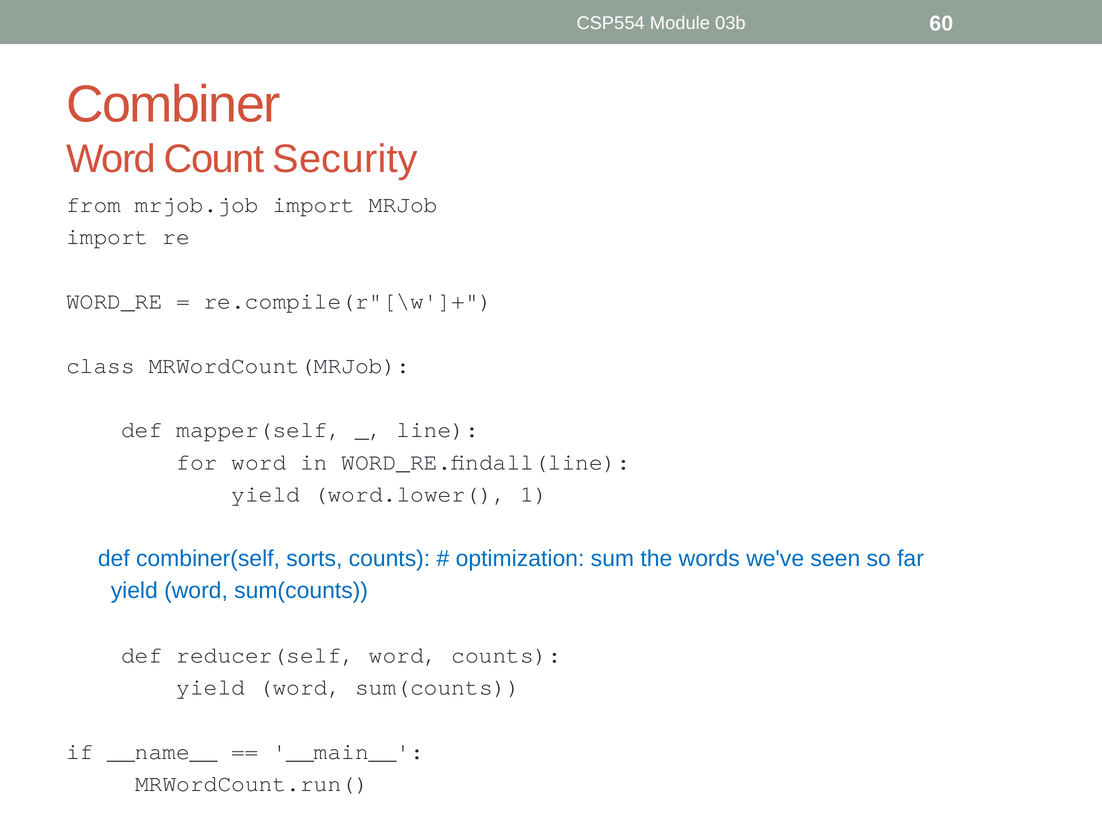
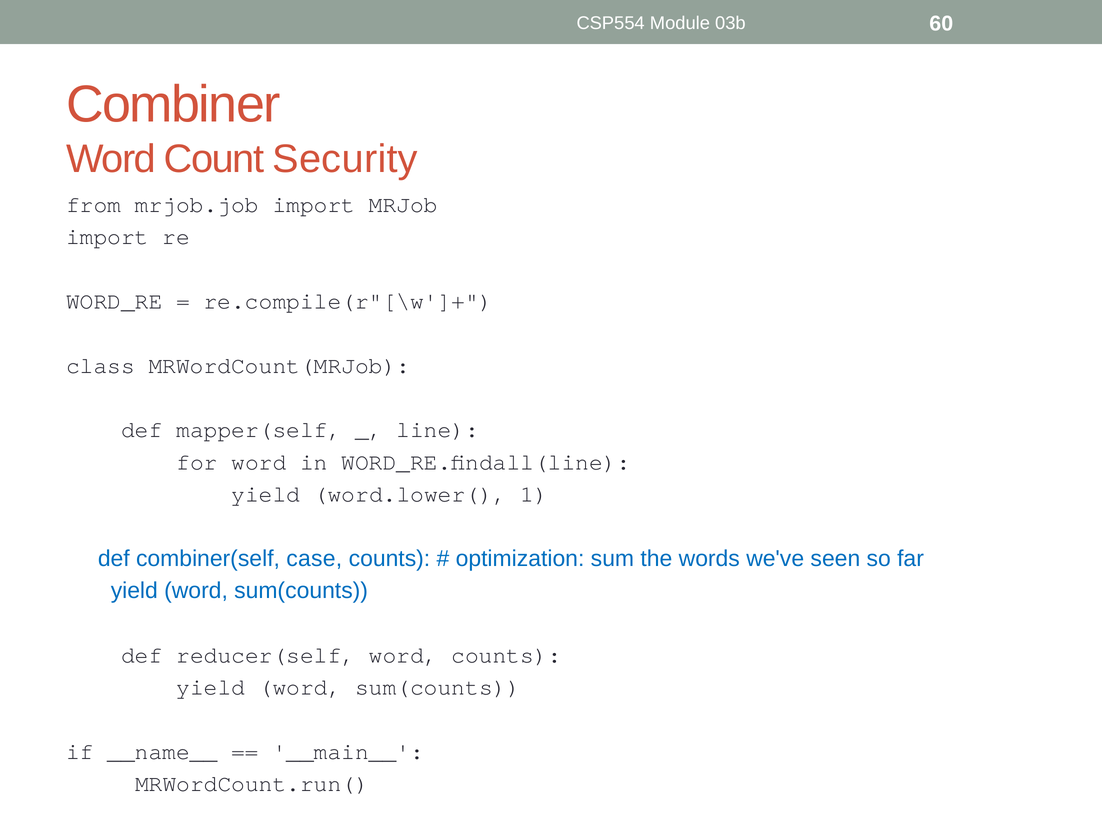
sorts: sorts -> case (314, 558)
